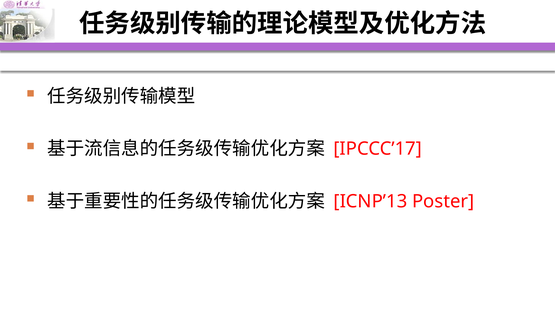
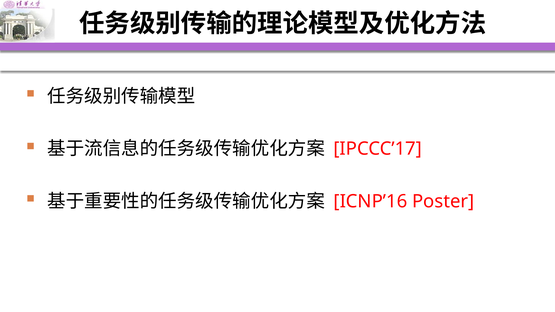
ICNP’13: ICNP’13 -> ICNP’16 (370, 201)
